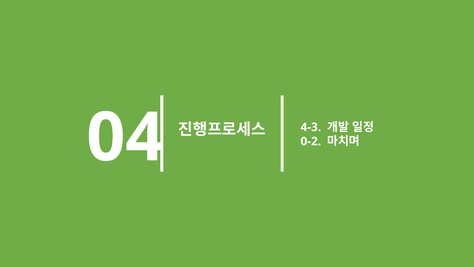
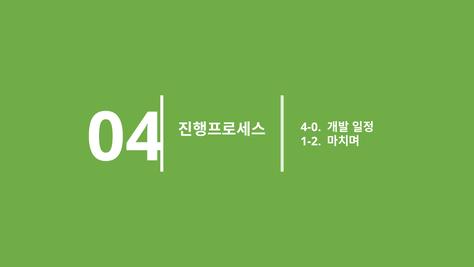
4-3: 4-3 -> 4-0 (311, 127)
0-2: 0-2 -> 1-2 (311, 141)
